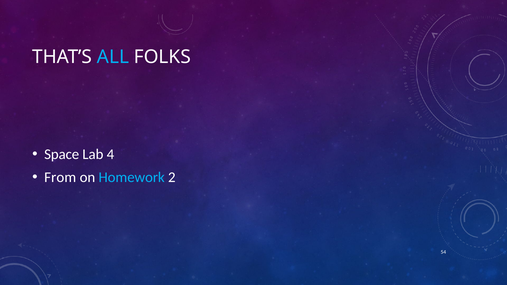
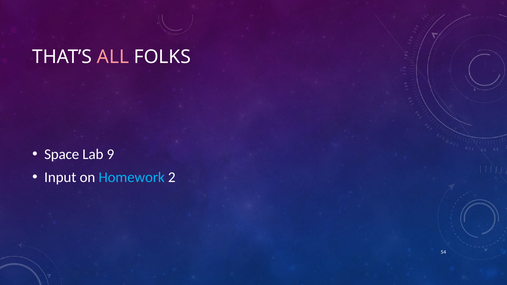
ALL colour: light blue -> pink (113, 57)
4: 4 -> 9 (110, 154)
From: From -> Input (60, 177)
